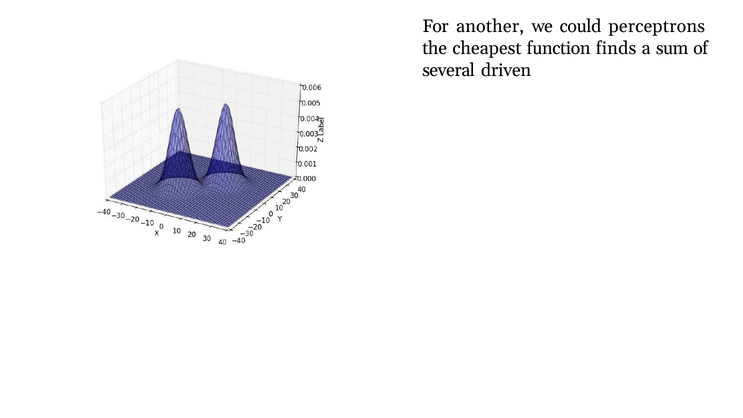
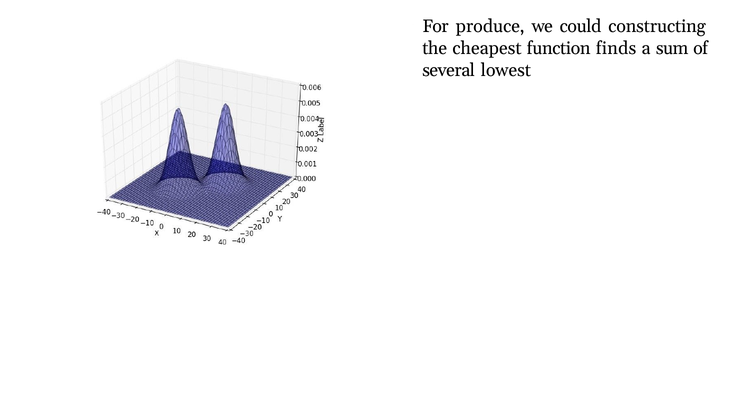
another: another -> produce (490, 26)
perceptrons: perceptrons -> constructing (657, 26)
driven: driven -> lowest (506, 70)
